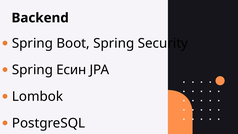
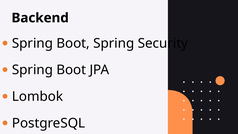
Есин: Есин -> Boot (71, 70)
